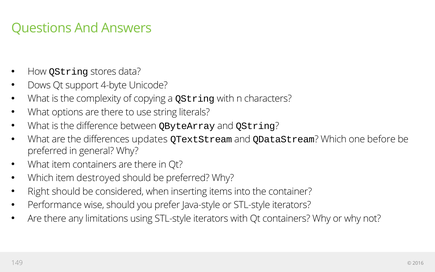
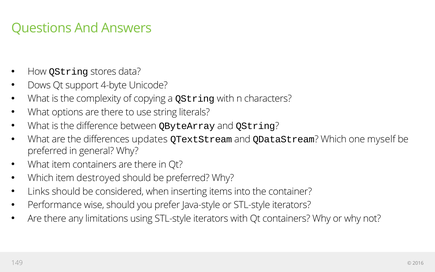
before: before -> myself (381, 139)
Right: Right -> Links (39, 192)
